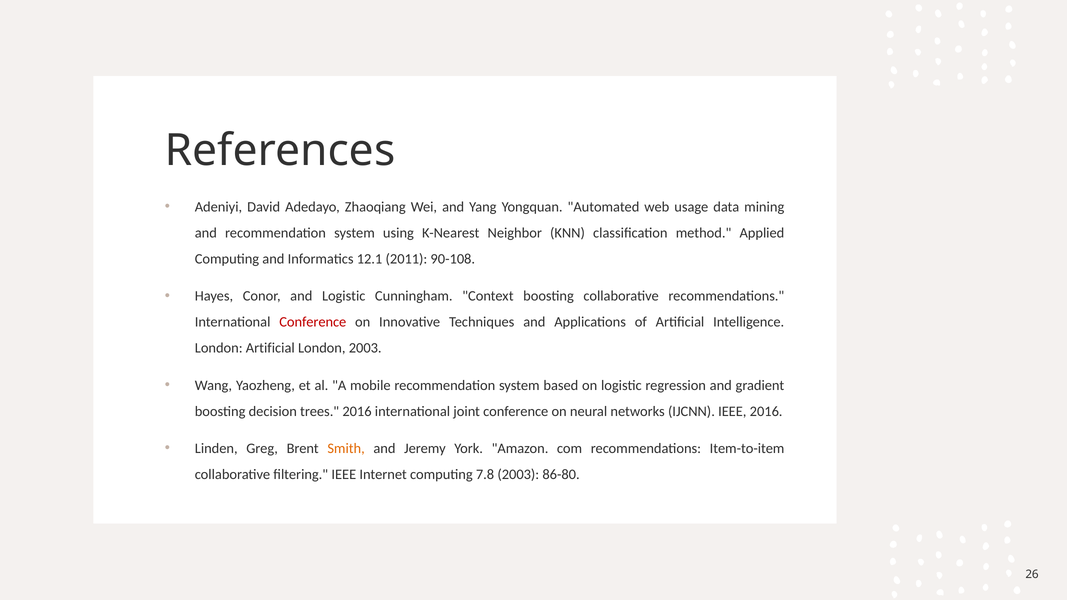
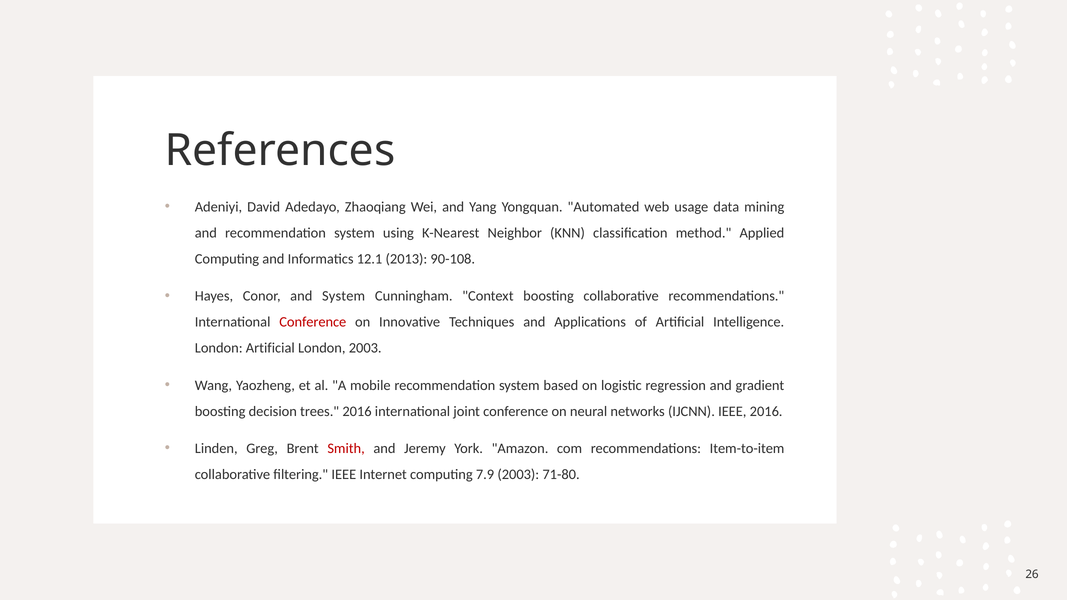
2011: 2011 -> 2013 (406, 259)
and Logistic: Logistic -> System (344, 296)
Smith colour: orange -> red (346, 449)
7.8: 7.8 -> 7.9 (485, 475)
86-80: 86-80 -> 71-80 (561, 475)
